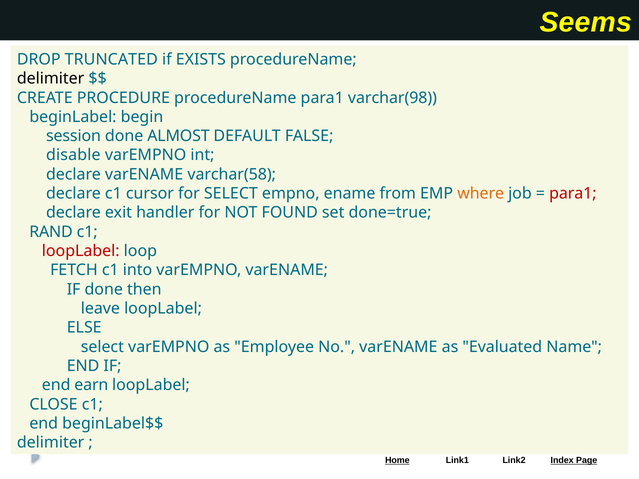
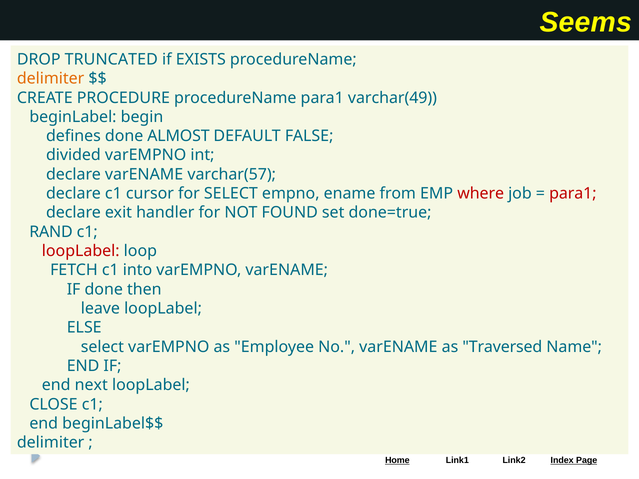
delimiter colour: black -> orange (51, 79)
varchar(98: varchar(98 -> varchar(49 (392, 98)
session: session -> defines (73, 136)
disable: disable -> divided (73, 155)
varchar(58: varchar(58 -> varchar(57 (232, 174)
where colour: orange -> red (481, 194)
Evaluated: Evaluated -> Traversed (502, 347)
earn: earn -> next (91, 385)
